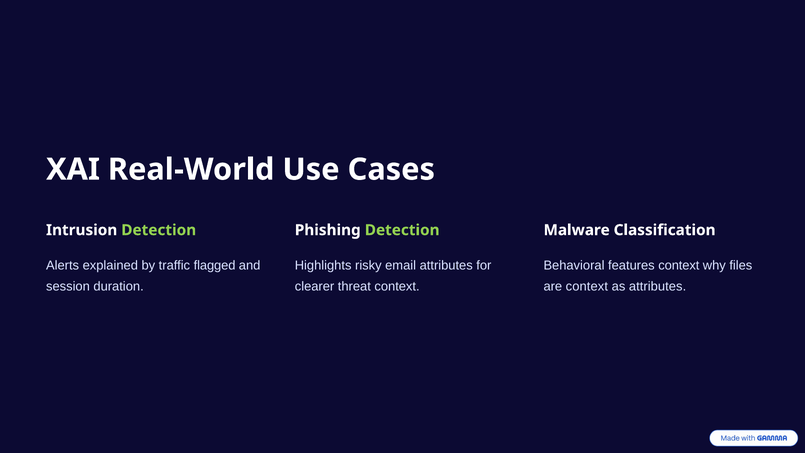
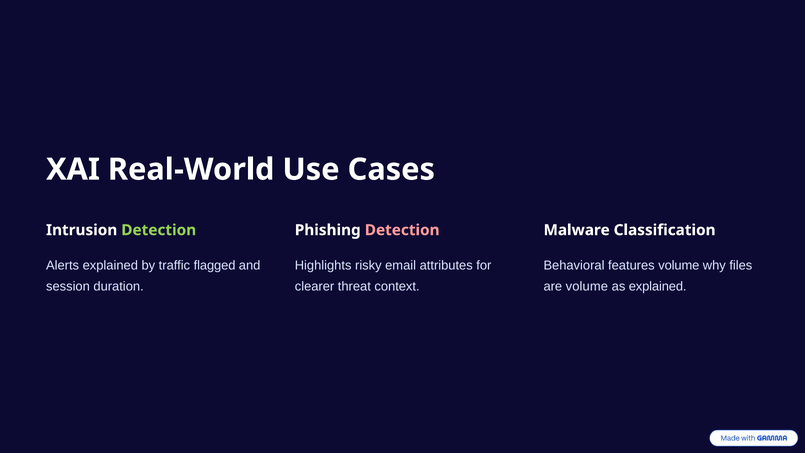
Detection colour: light green -> pink (402, 230)
features context: context -> volume (679, 266)
are context: context -> volume (587, 287)
as attributes: attributes -> explained (658, 287)
